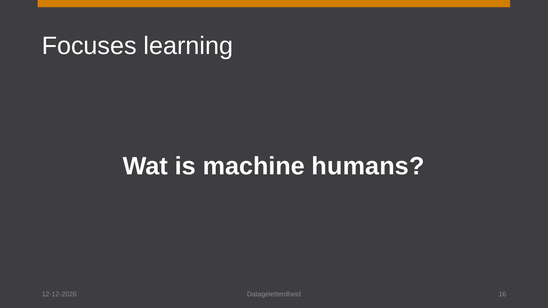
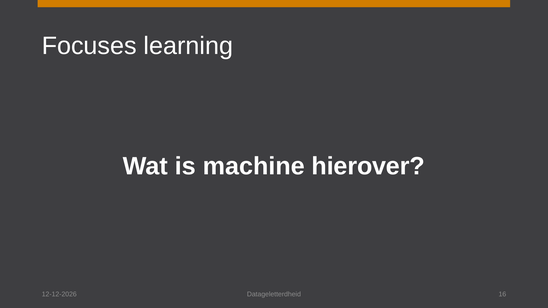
humans: humans -> hierover (368, 166)
